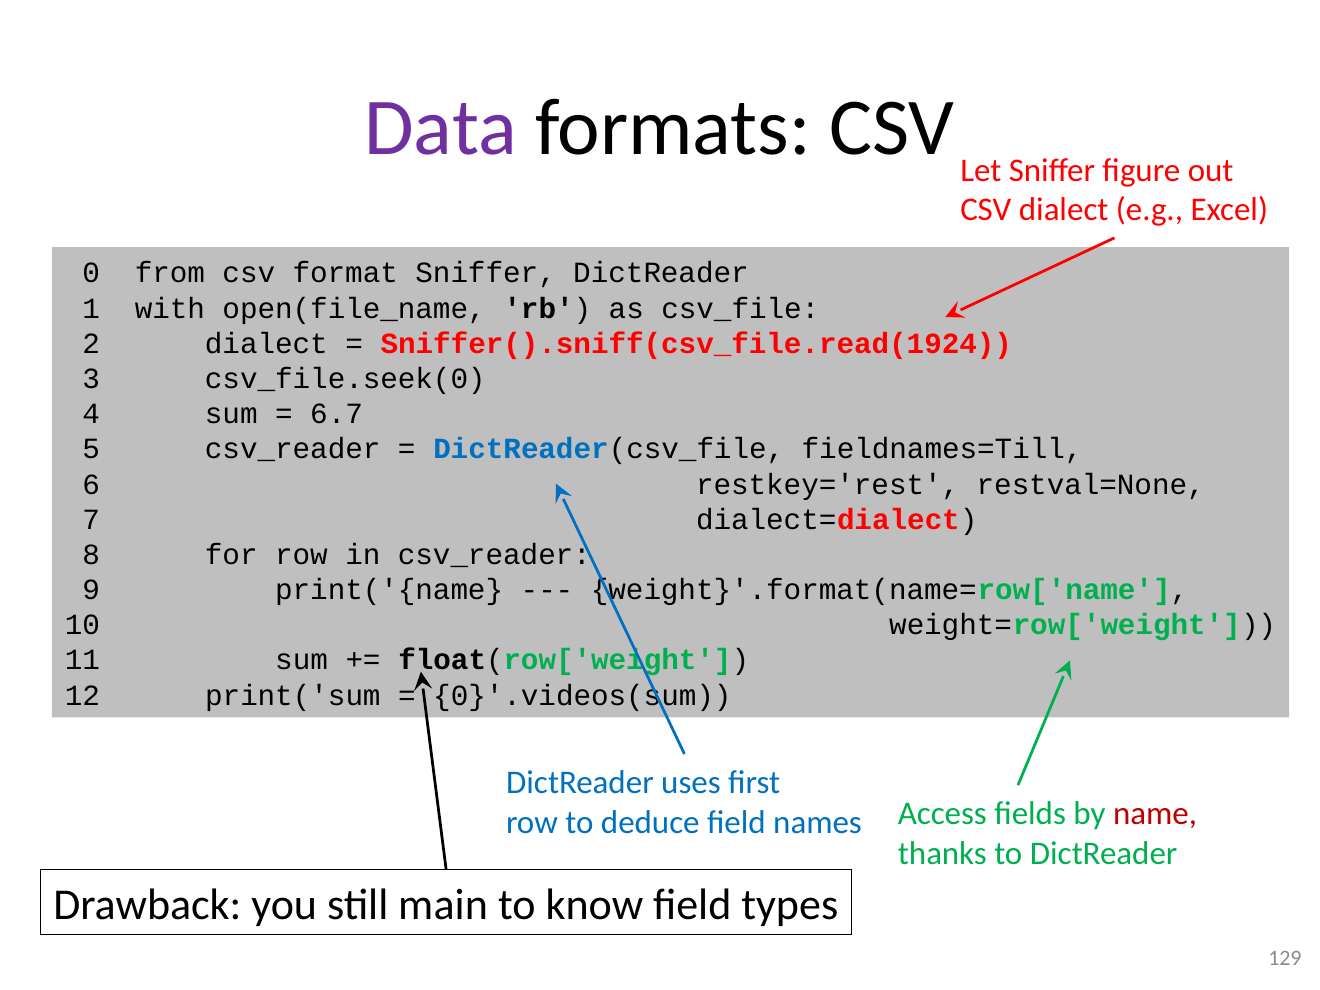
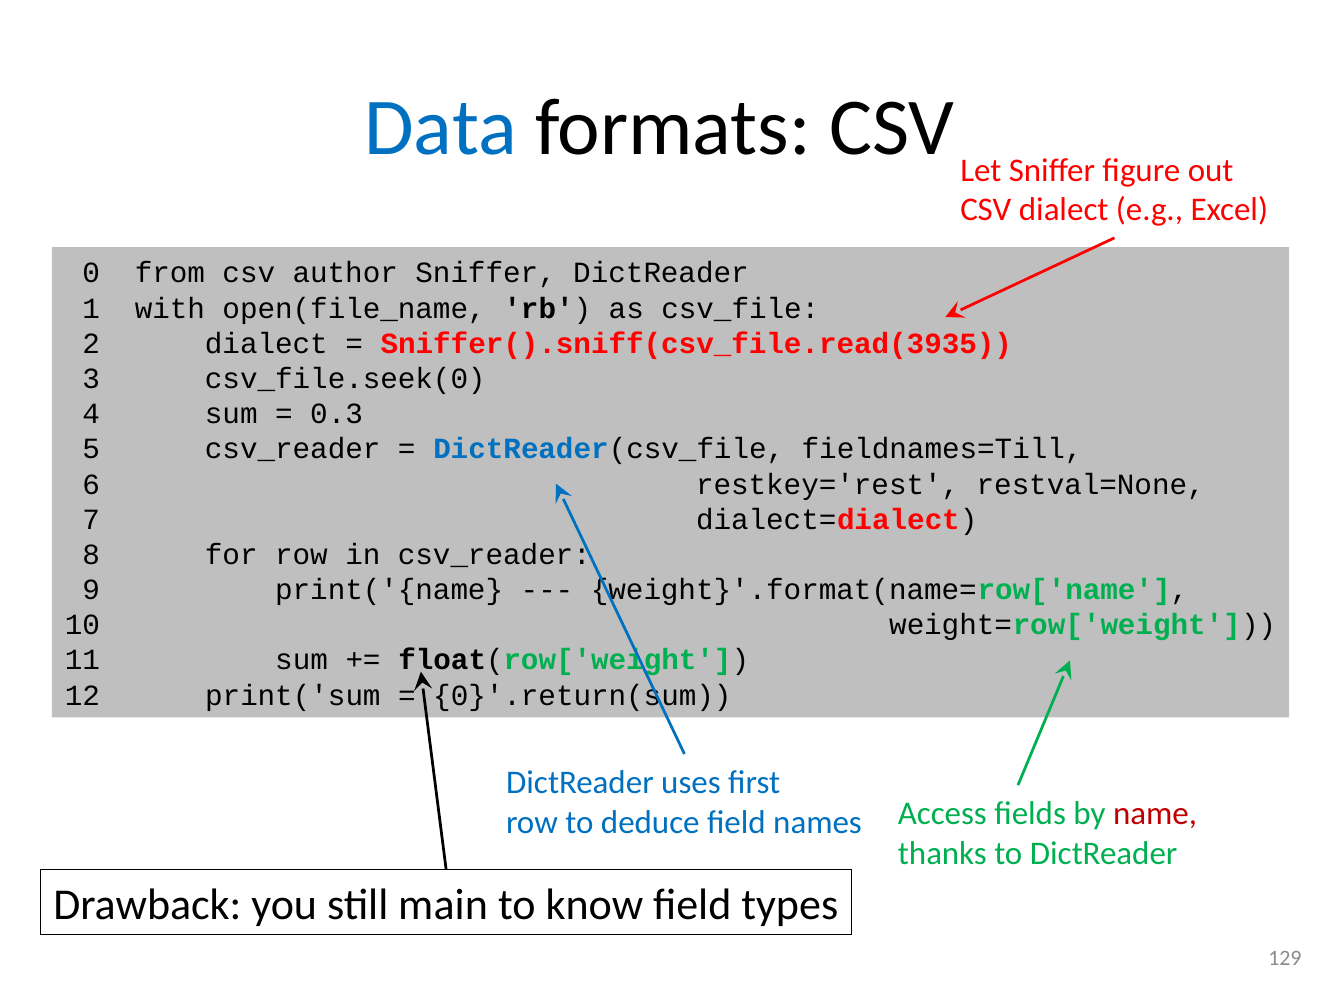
Data colour: purple -> blue (441, 128)
format: format -> author (345, 273)
Sniffer().sniff(csv_file.read(1924: Sniffer().sniff(csv_file.read(1924 -> Sniffer().sniff(csv_file.read(3935 (696, 344)
6.7: 6.7 -> 0.3 (337, 414)
0}'.videos(sum: 0}'.videos(sum -> 0}'.return(sum (582, 695)
